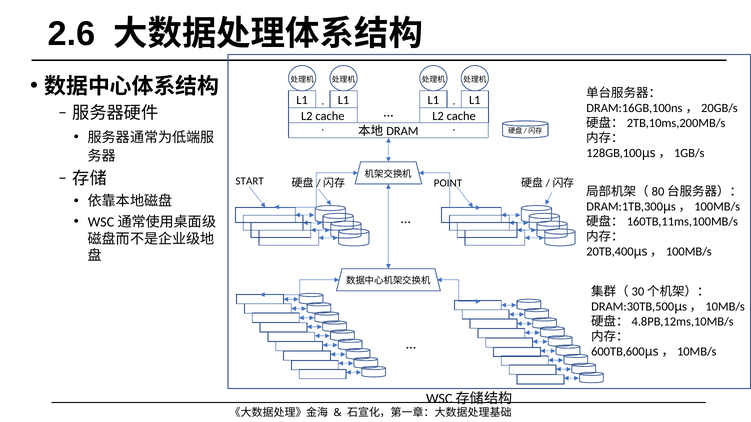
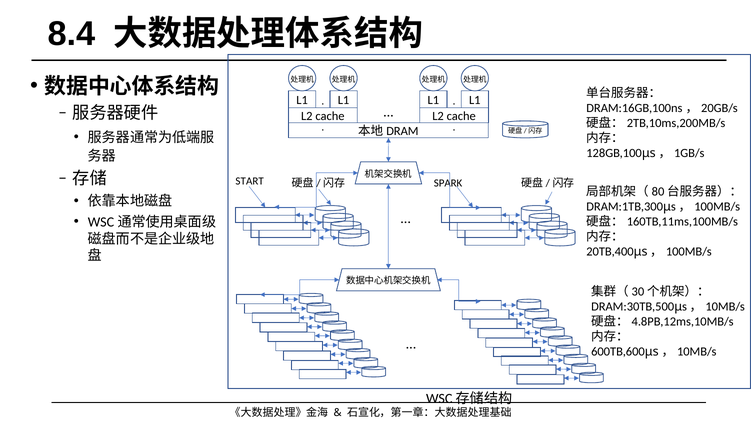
2.6: 2.6 -> 8.4 (71, 34)
POINT: POINT -> SPARK (448, 183)
